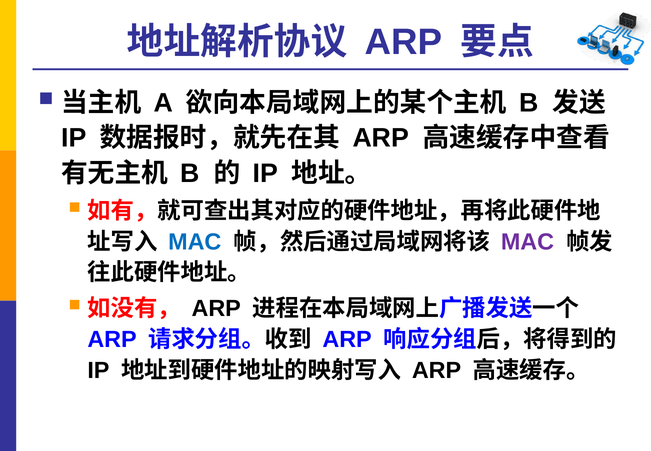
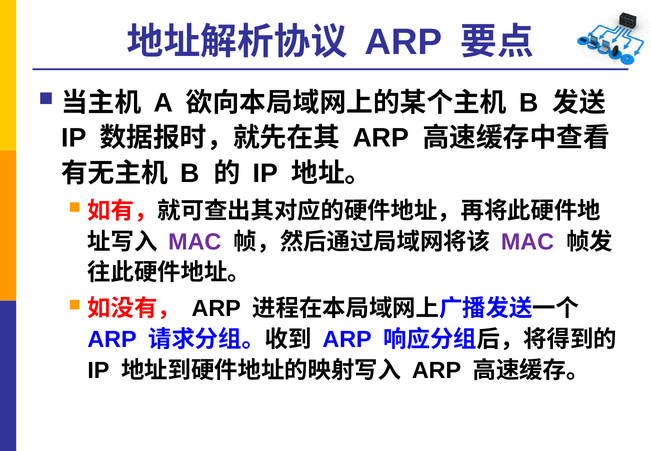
MAC colour: blue -> purple (195, 242)
